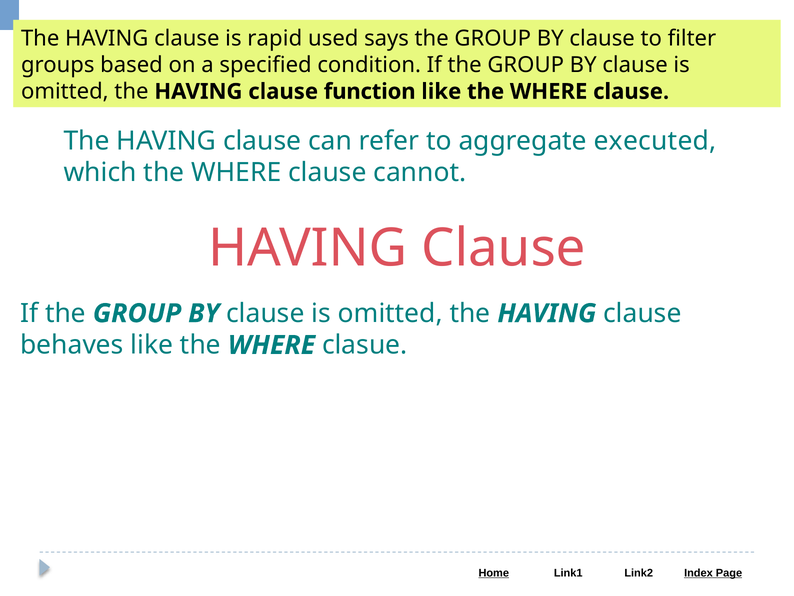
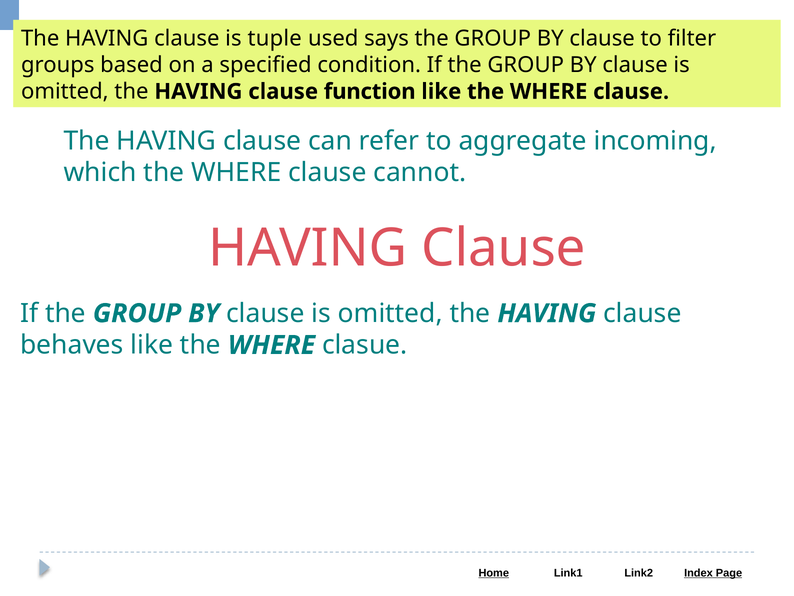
rapid: rapid -> tuple (275, 39)
executed: executed -> incoming (655, 141)
